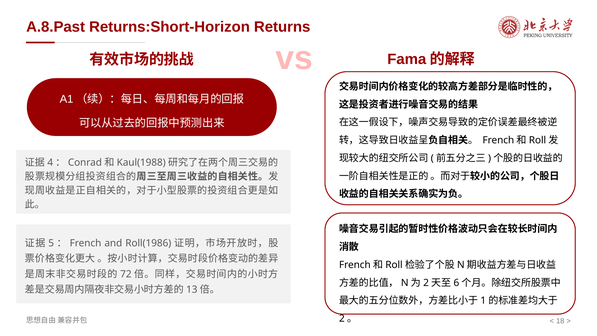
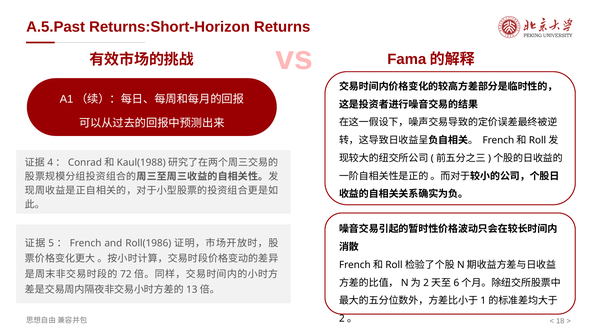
A.8.Past: A.8.Past -> A.5.Past (56, 27)
